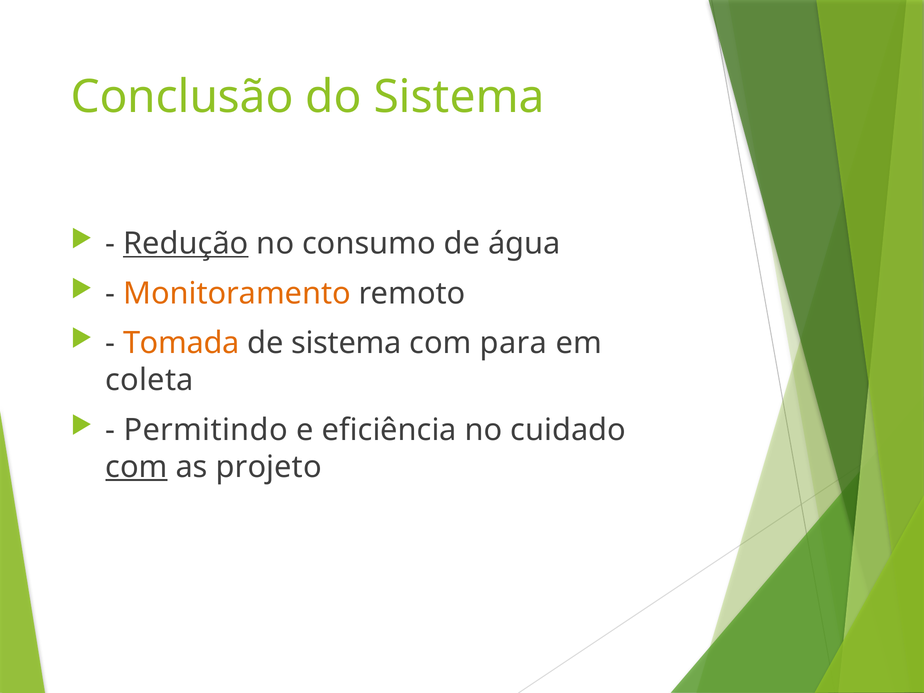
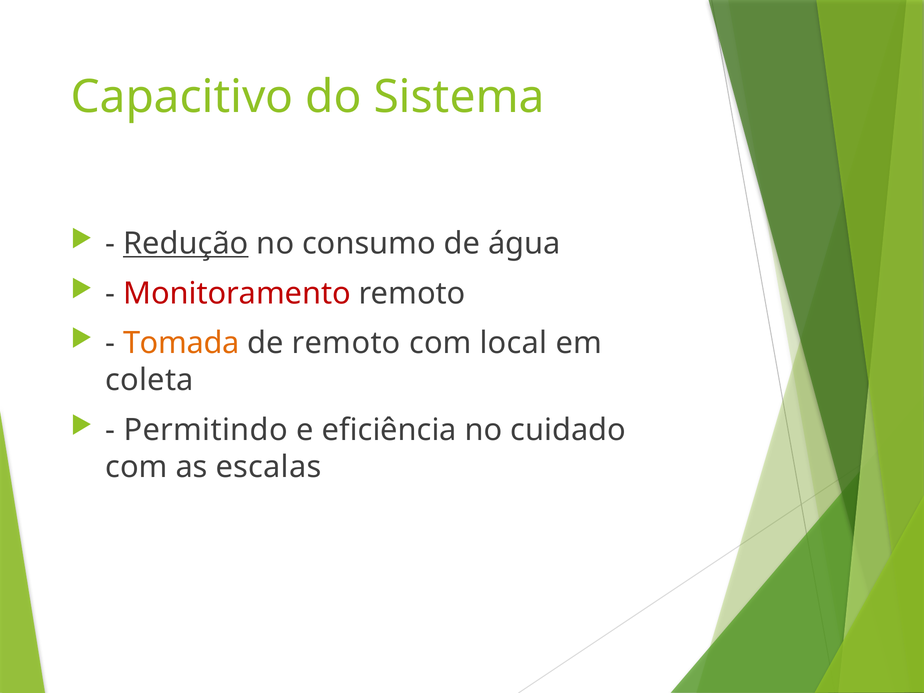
Conclusão: Conclusão -> Capacitivo (182, 97)
Monitoramento colour: orange -> red (237, 293)
de sistema: sistema -> remoto (346, 343)
para: para -> local (513, 343)
com underline: present -> none (136, 467)
projeto: projeto -> escalas (269, 467)
